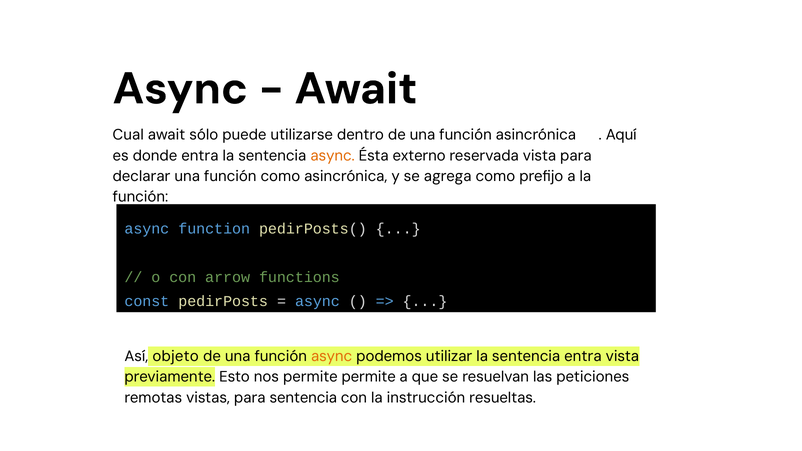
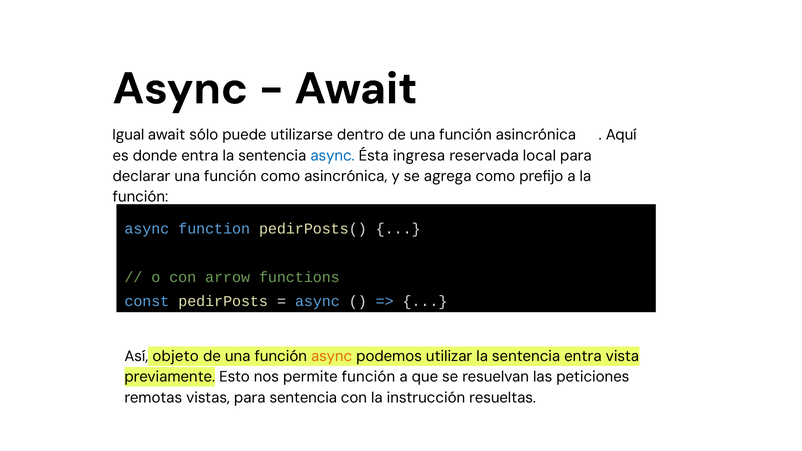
Cual: Cual -> Igual (128, 135)
async colour: orange -> blue (333, 156)
externo: externo -> ingresa (419, 156)
reservada vista: vista -> local (539, 156)
permite permite: permite -> función (368, 377)
